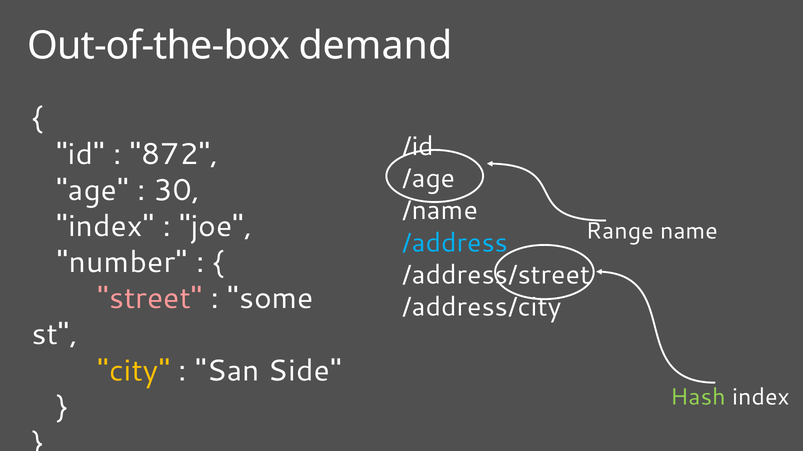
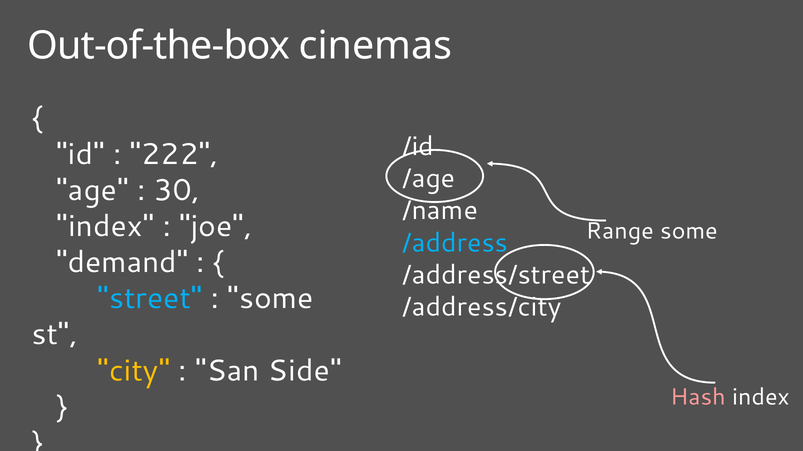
demand: demand -> cinemas (375, 46)
872: 872 -> 222 (174, 154)
Range name: name -> some (689, 231)
number: number -> demand (122, 263)
street colour: pink -> light blue (150, 299)
Hash colour: light green -> pink (698, 398)
